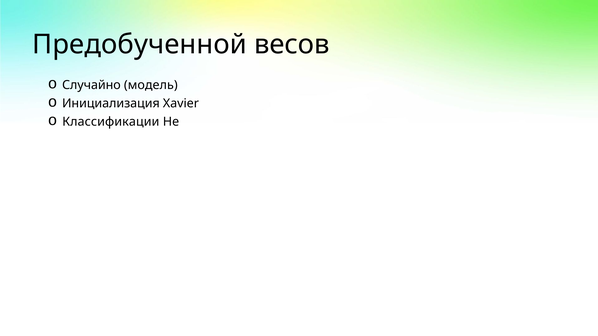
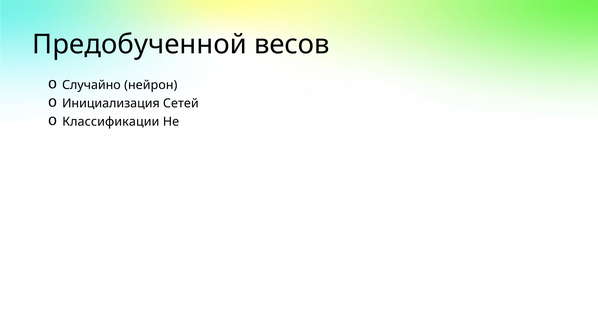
модель: модель -> нейрон (151, 85)
Xavier: Xavier -> Сетей (181, 103)
